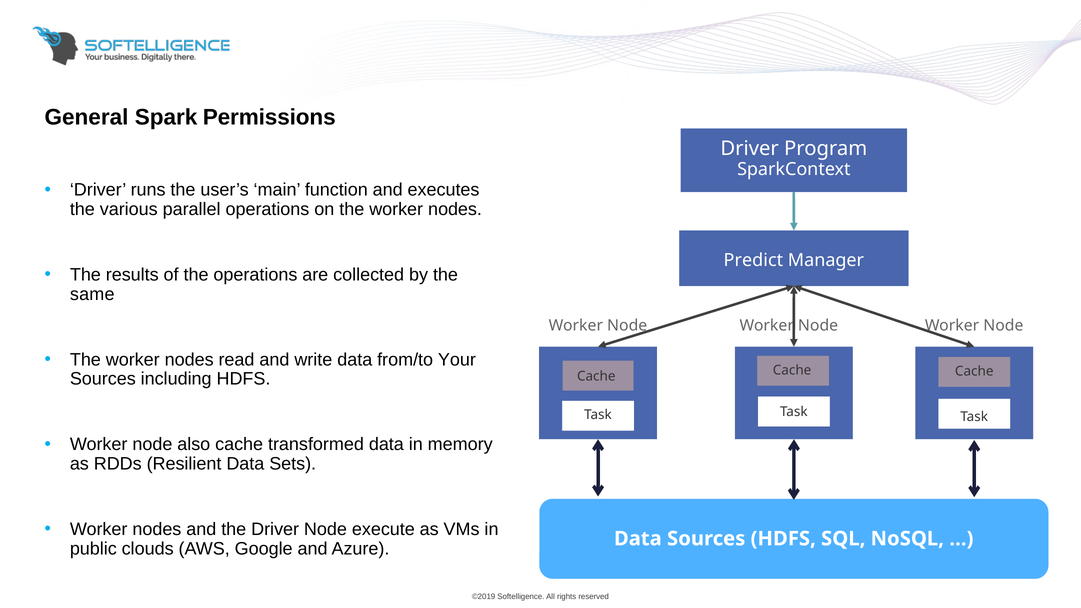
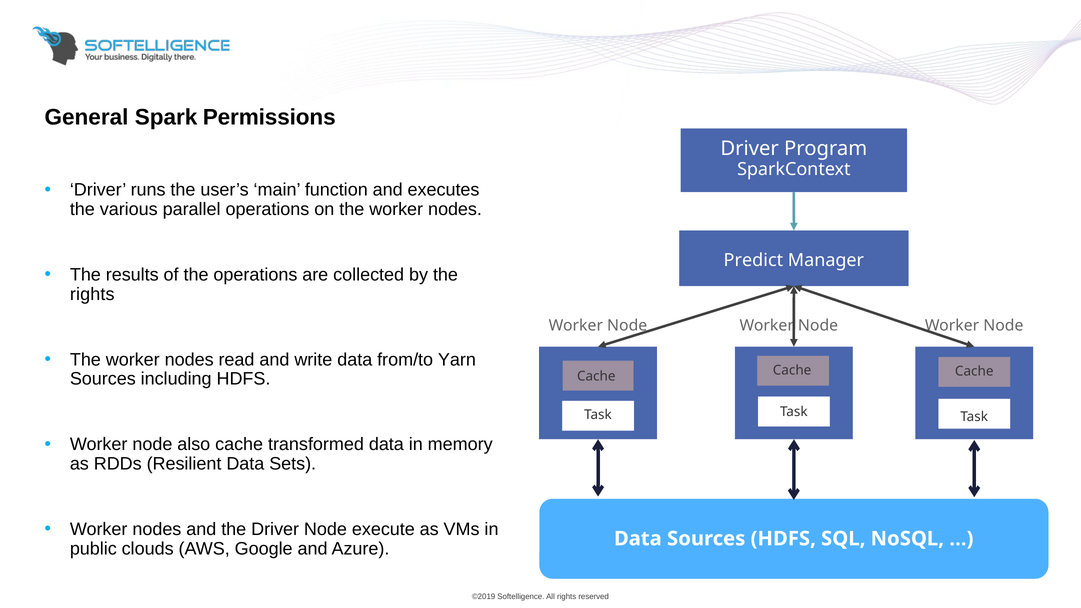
same: same -> rights (92, 294)
Your: Your -> Yarn (457, 360)
